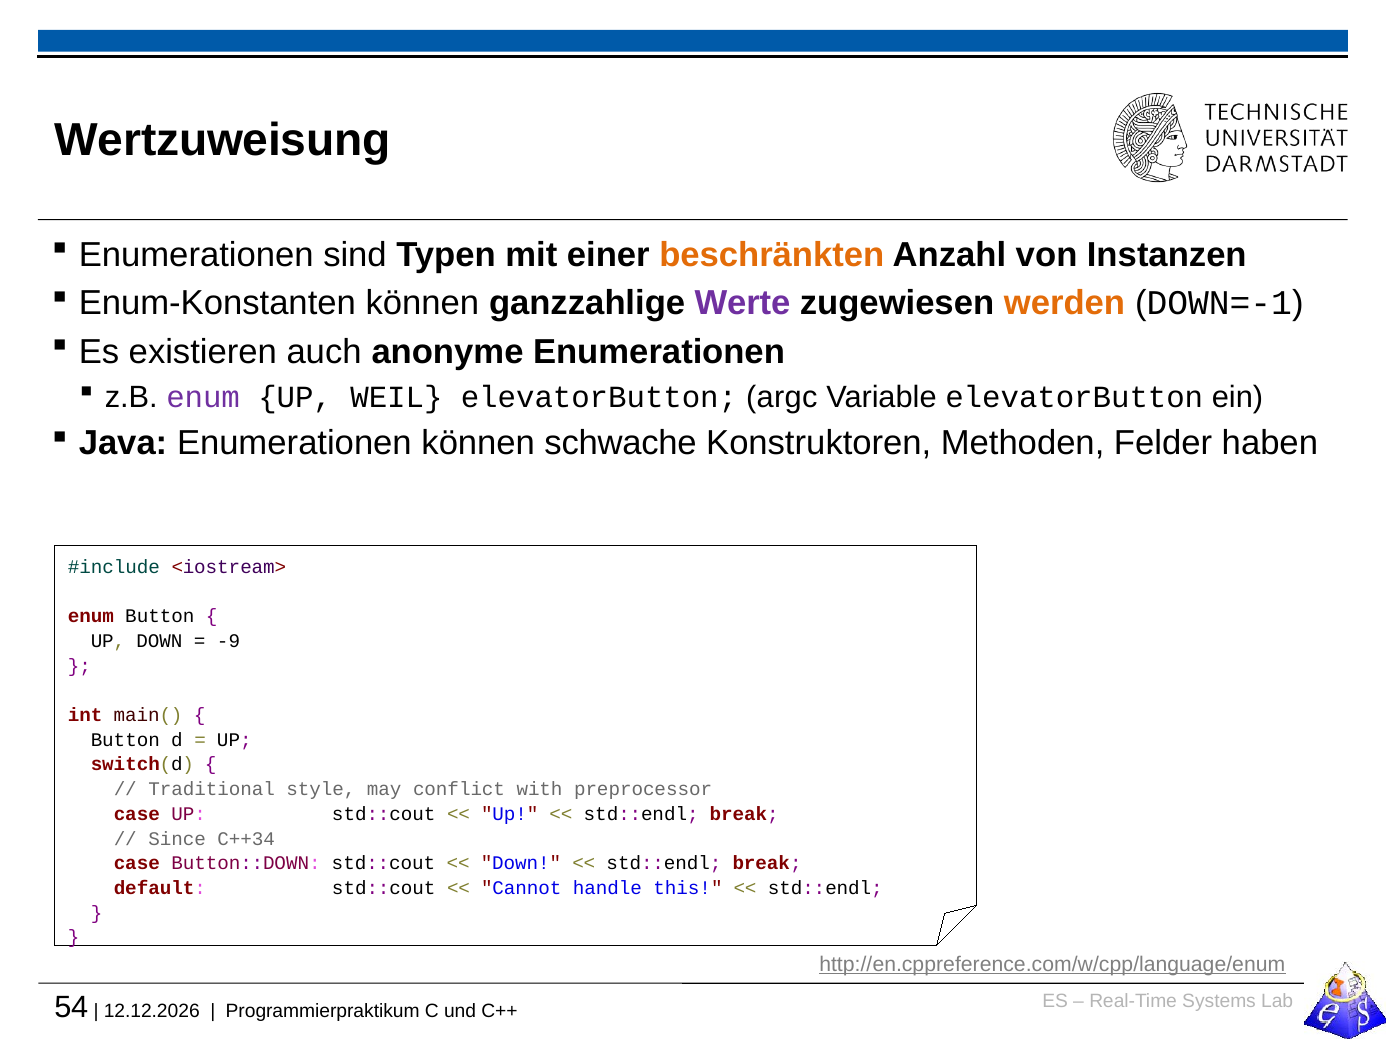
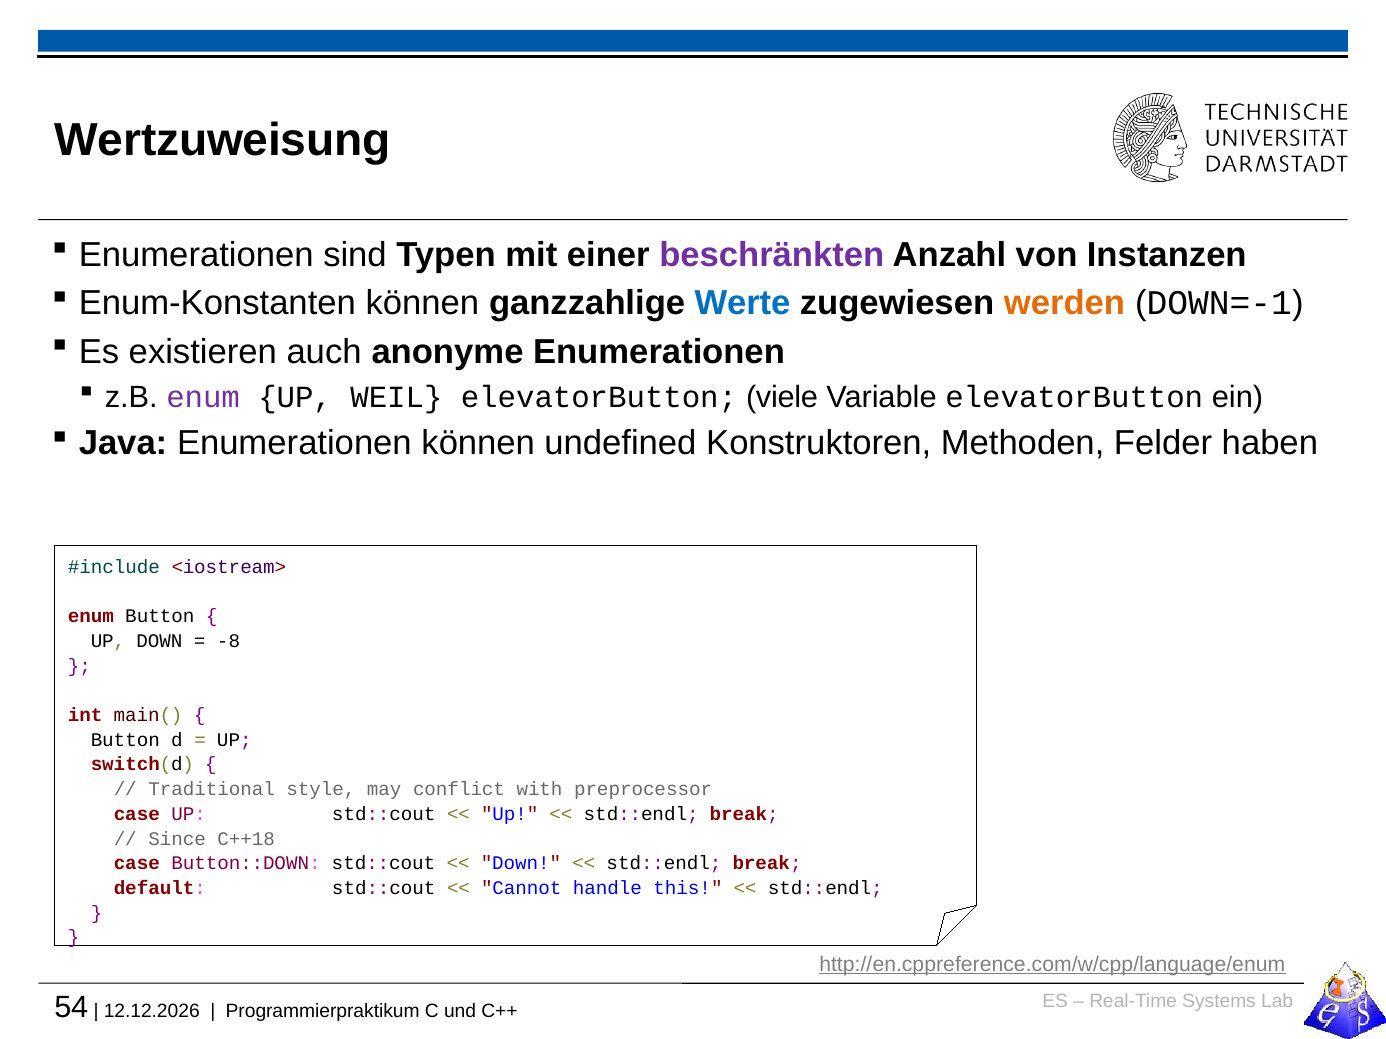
beschränkten colour: orange -> purple (772, 255)
Werte colour: purple -> blue (743, 304)
argc: argc -> viele (782, 397)
schwache: schwache -> undefined (620, 444)
-9: -9 -> -8 (229, 641)
C++34: C++34 -> C++18 (246, 839)
